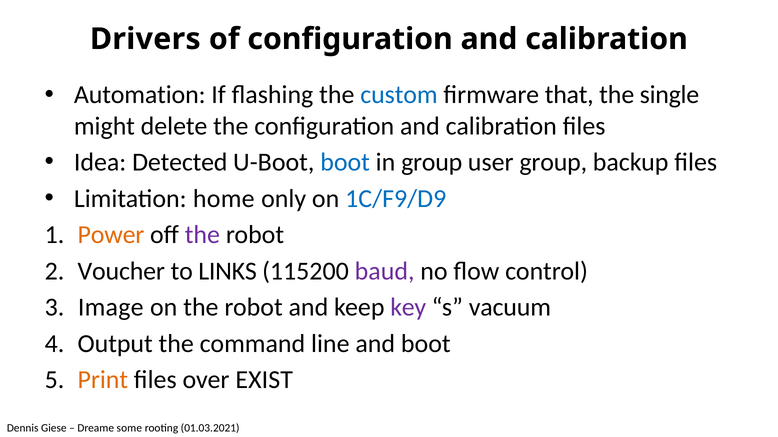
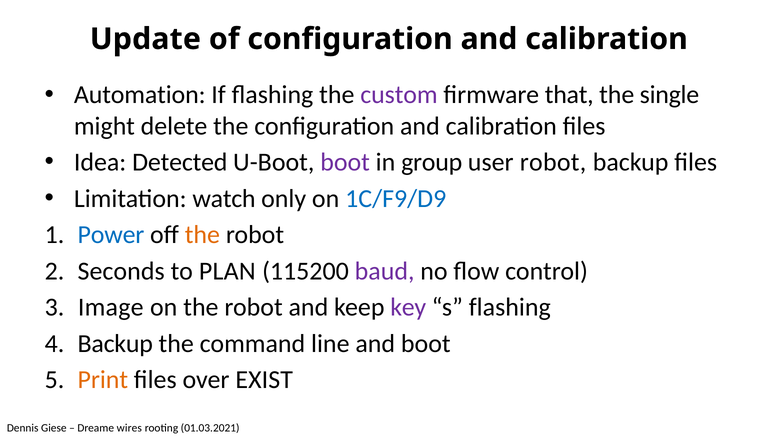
Drivers: Drivers -> Update (145, 39)
custom colour: blue -> purple (399, 95)
boot colour: blue -> purple (345, 162)
user group: group -> robot (553, 162)
home: home -> watch (224, 199)
Power colour: orange -> blue (111, 235)
the colour: purple -> orange (202, 235)
Voucher: Voucher -> Seconds (121, 271)
LINKS: LINKS -> PLAN (227, 271)
s vacuum: vacuum -> flashing (510, 308)
Output: Output -> Backup (115, 344)
some: some -> wires (129, 428)
